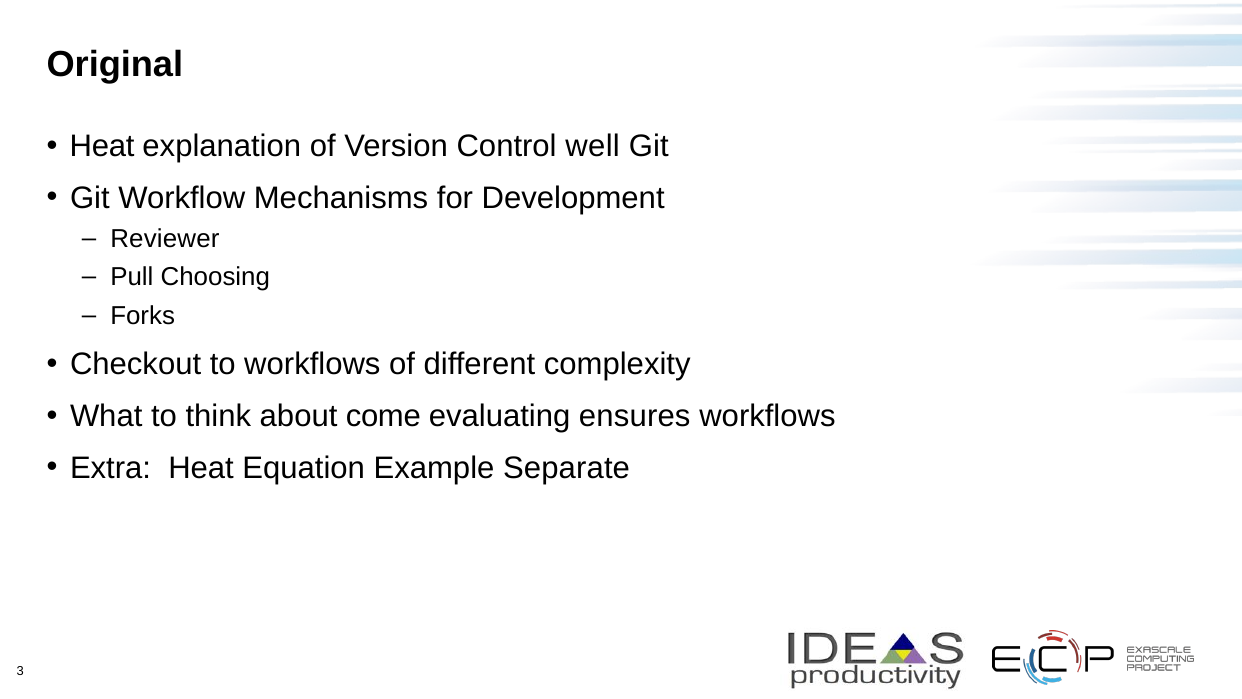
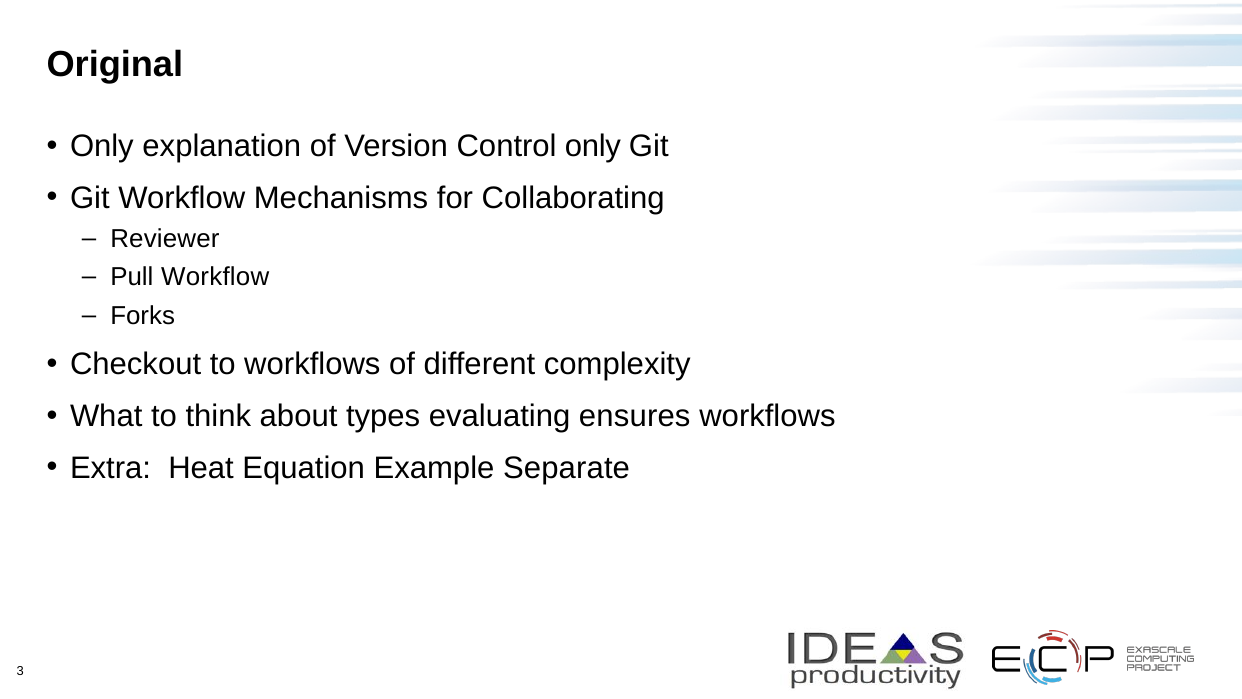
Heat: Heat -> Only (102, 146)
Control well: well -> only (593, 146)
Development: Development -> Collaborating (573, 198)
Pull Choosing: Choosing -> Workflow (215, 277)
come: come -> types (383, 416)
